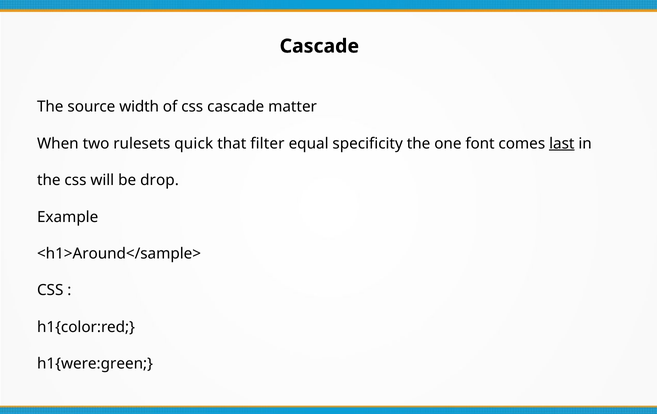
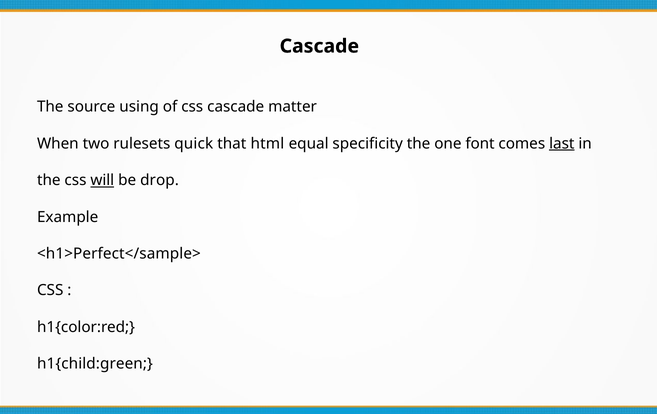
width: width -> using (139, 107)
filter: filter -> html (267, 144)
will underline: none -> present (102, 180)
<h1>Around</sample>: <h1>Around</sample> -> <h1>Perfect</sample> (119, 254)
h1{were:green: h1{were:green -> h1{child:green (95, 364)
